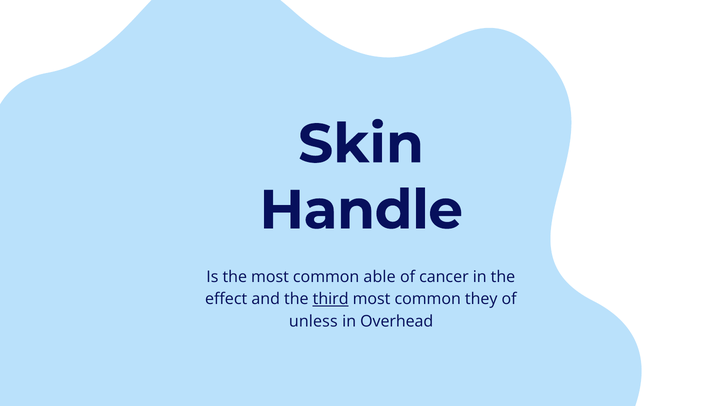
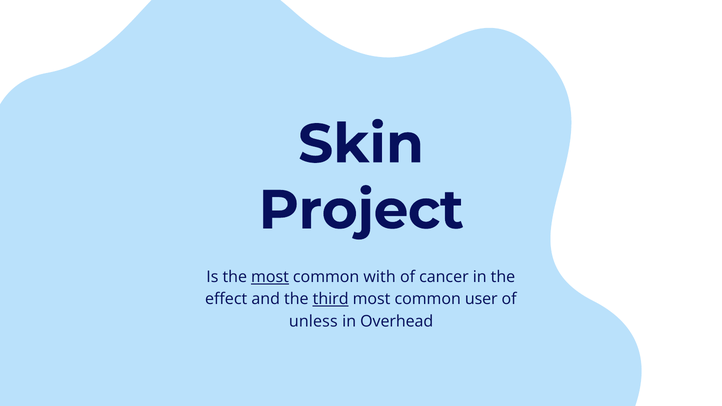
Handle: Handle -> Project (361, 210)
most underline: none -> present (270, 277)
able: able -> with (380, 277)
they: they -> user (481, 299)
